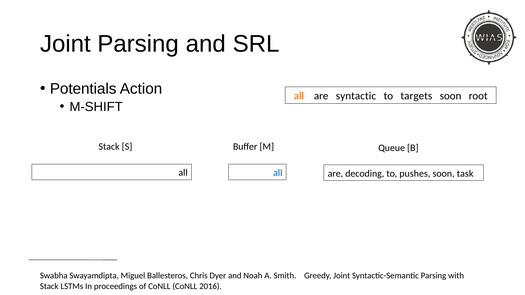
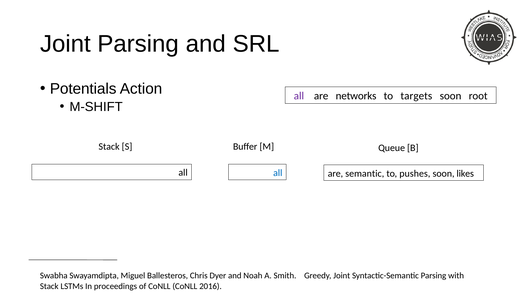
all colour: orange -> purple (299, 96)
syntactic: syntactic -> networks (356, 96)
decoding: decoding -> semantic (365, 174)
task: task -> likes (465, 174)
